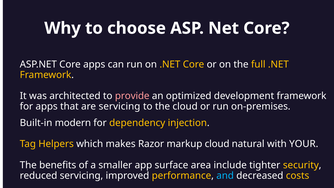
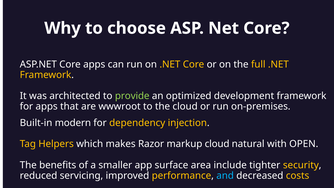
provide colour: pink -> light green (132, 96)
are servicing: servicing -> wwwroot (120, 106)
YOUR: YOUR -> OPEN (304, 144)
